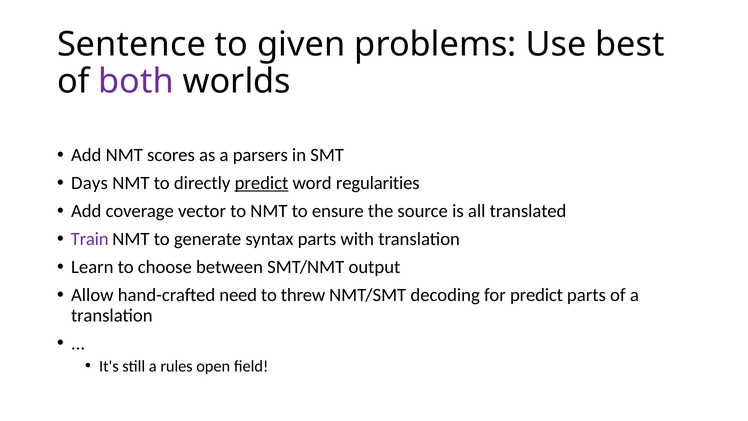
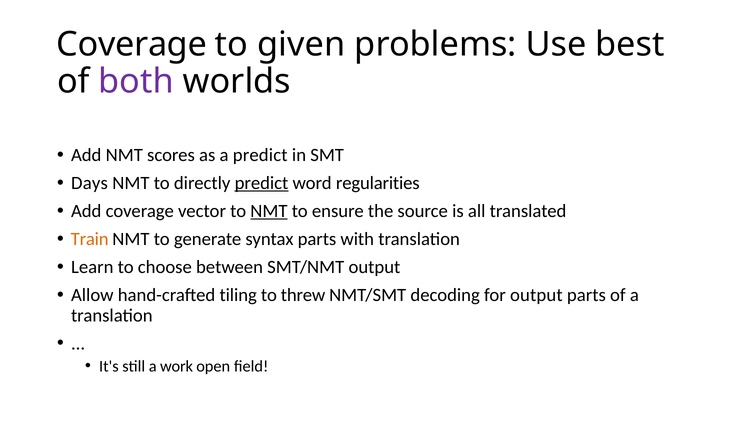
Sentence: Sentence -> Coverage (132, 44)
a parsers: parsers -> predict (260, 155)
NMT underline: none -> present (269, 211)
Train colour: purple -> orange (90, 239)
need: need -> tiling (238, 295)
for predict: predict -> output (536, 295)
rules: rules -> work (177, 366)
